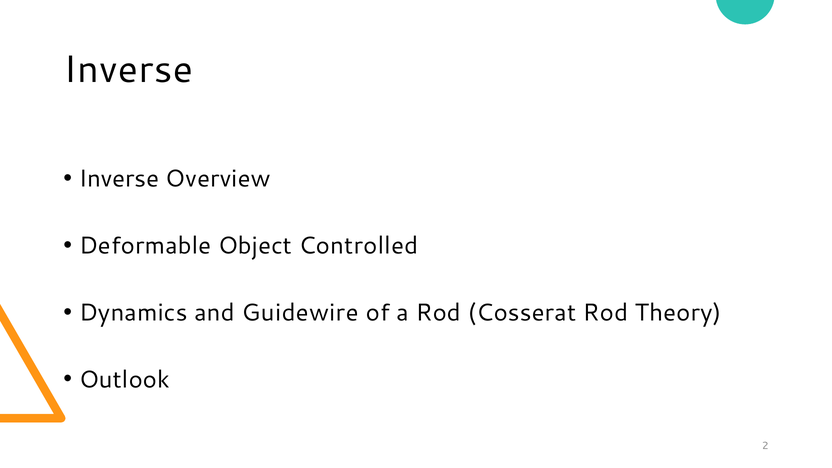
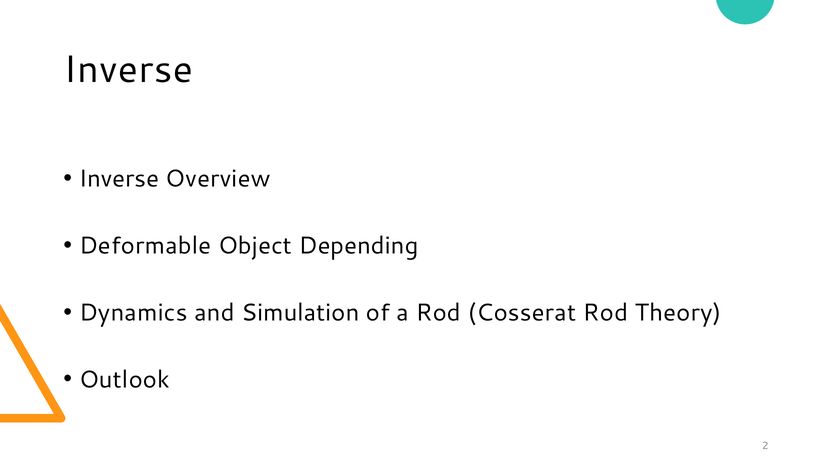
Controlled: Controlled -> Depending (359, 246)
Guidewire: Guidewire -> Simulation (300, 313)
